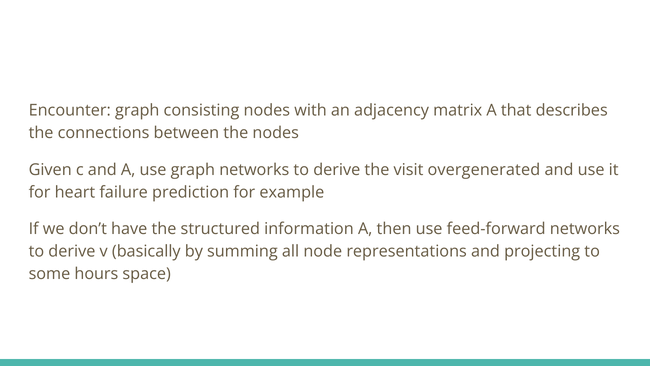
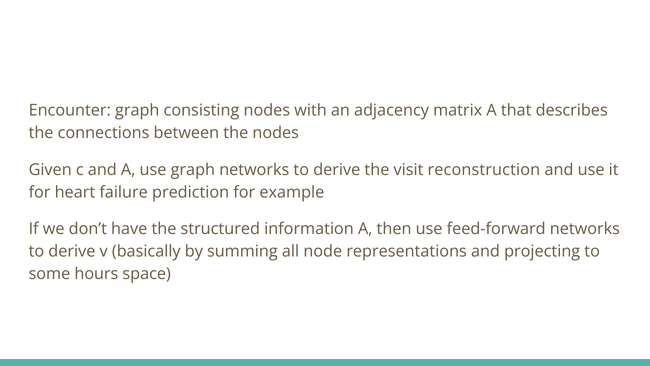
overgenerated: overgenerated -> reconstruction (484, 170)
